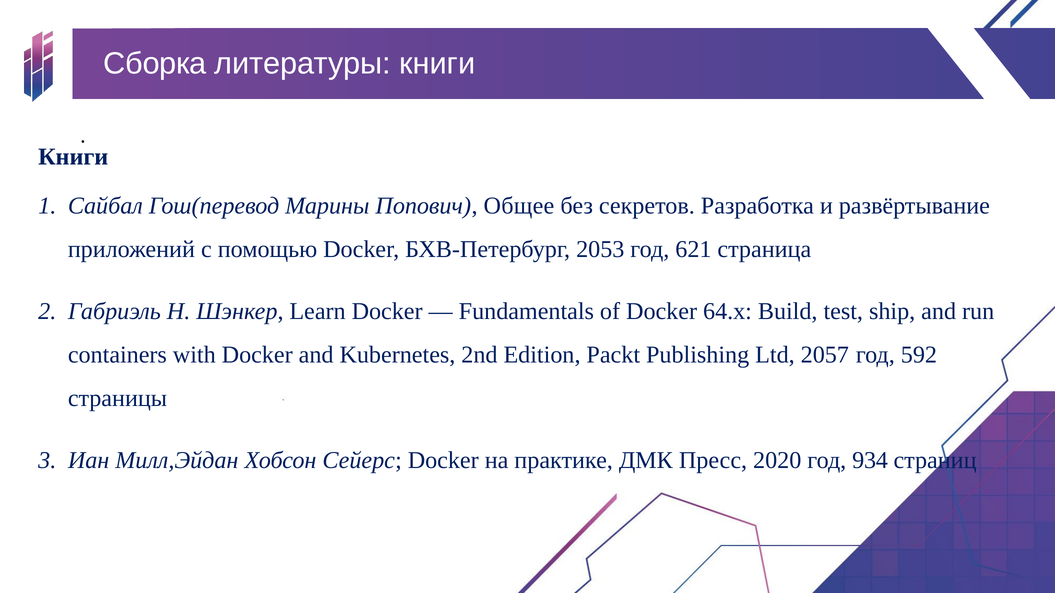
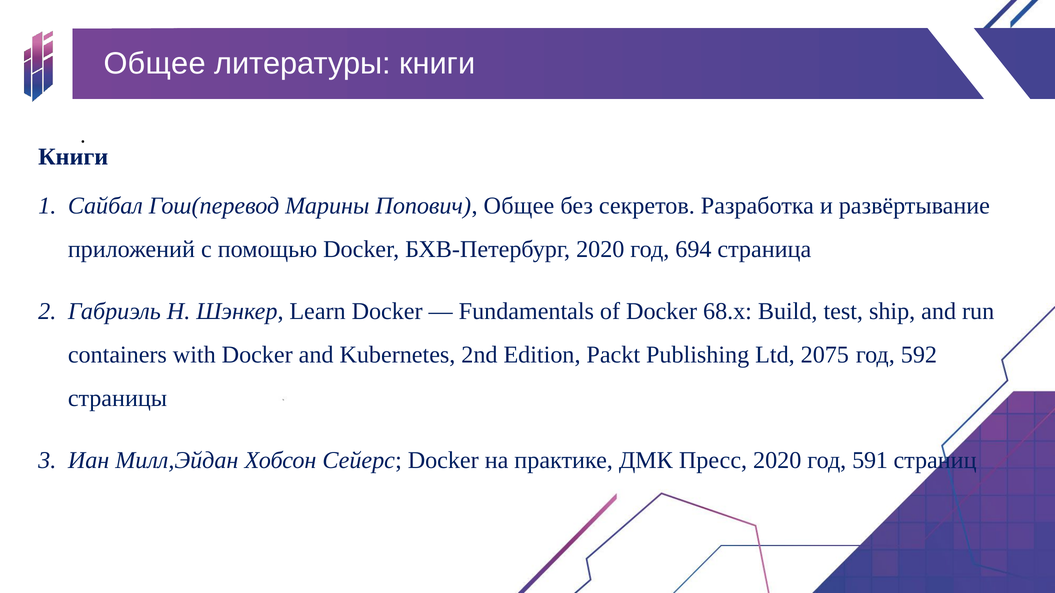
Сборка: Сборка -> Общее (155, 63)
БХВ-Петербург 2053: 2053 -> 2020 (600, 249)
621: 621 -> 694 (693, 249)
64.x: 64.x -> 68.x (728, 312)
2057: 2057 -> 2075 (825, 355)
934: 934 -> 591 (870, 461)
